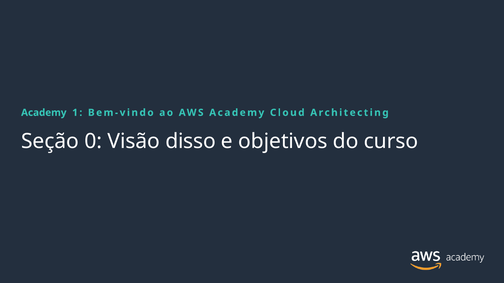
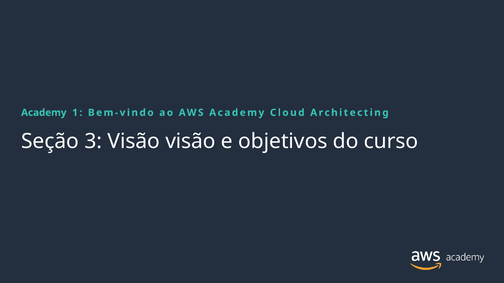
0: 0 -> 3 (93, 142)
Visão disso: disso -> visão (190, 142)
